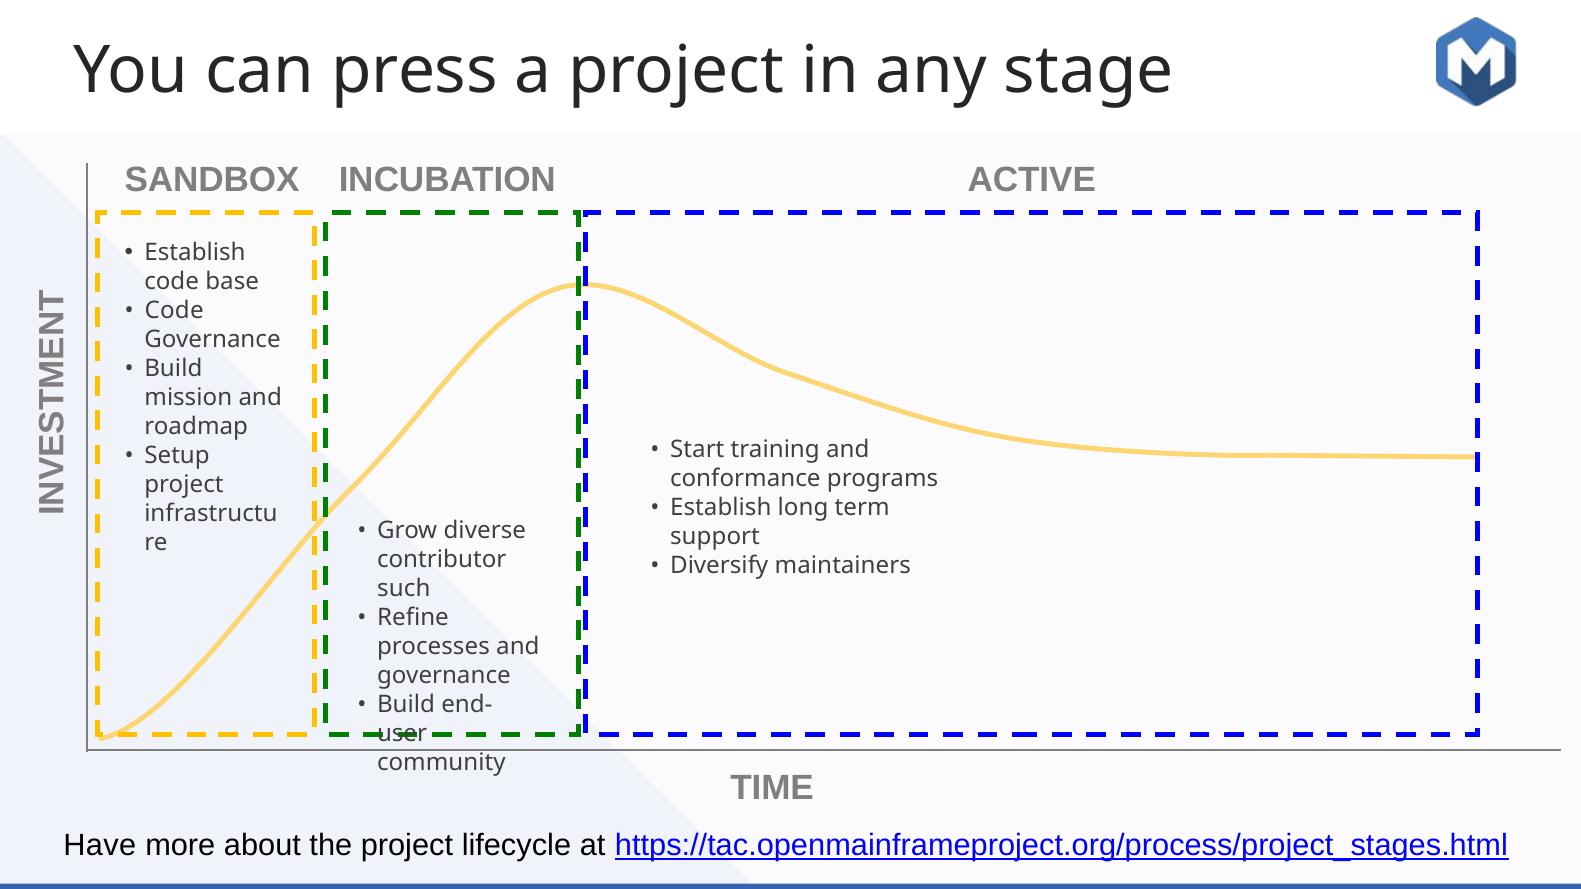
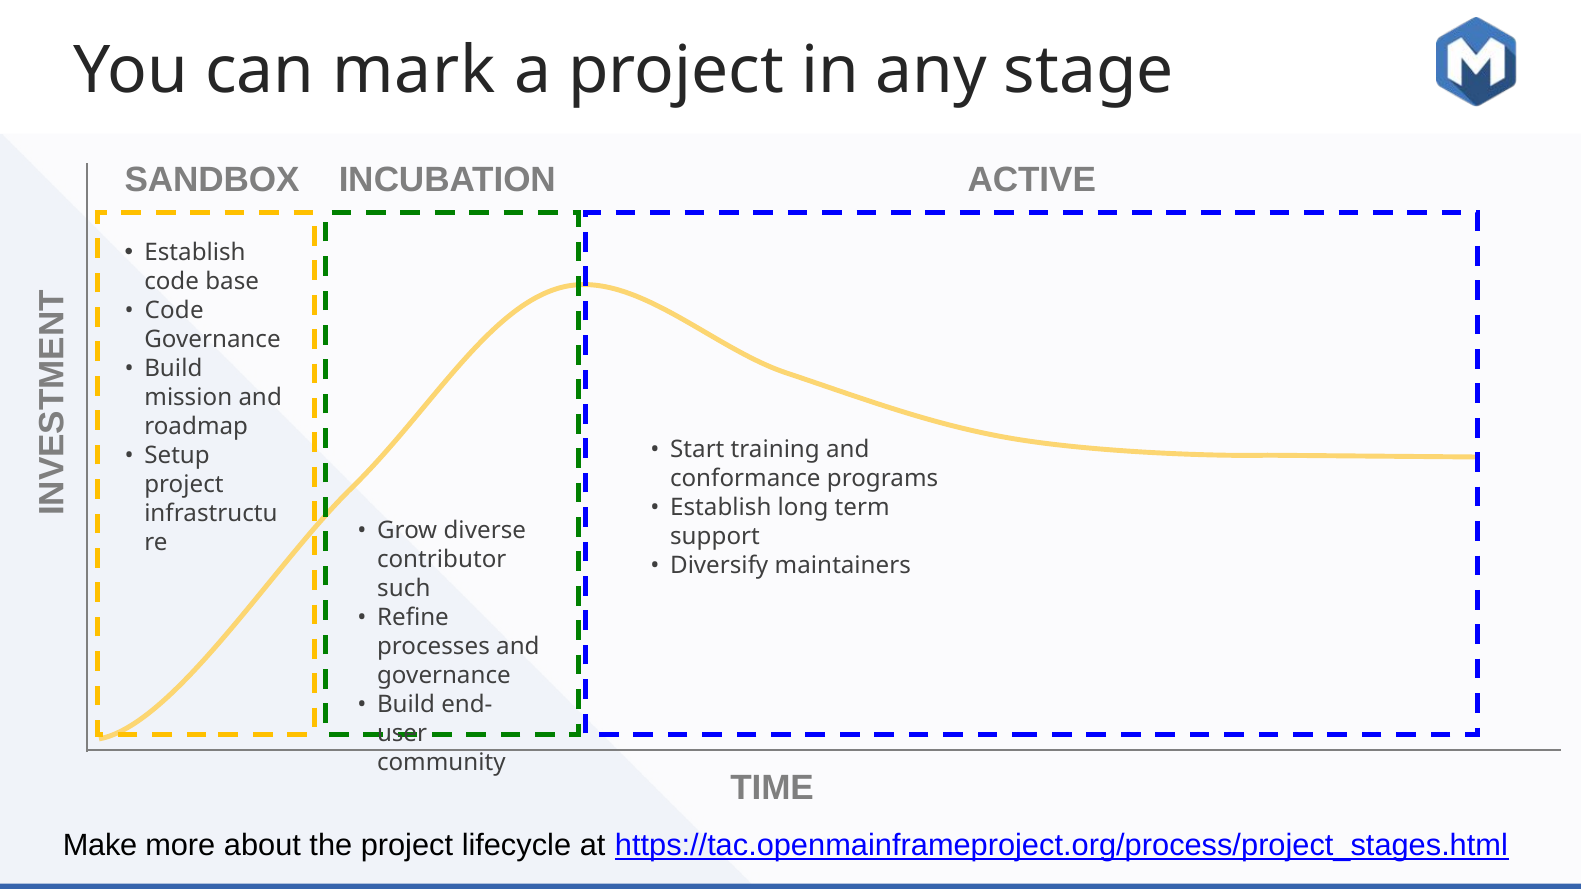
press: press -> mark (414, 71)
Have: Have -> Make (100, 846)
